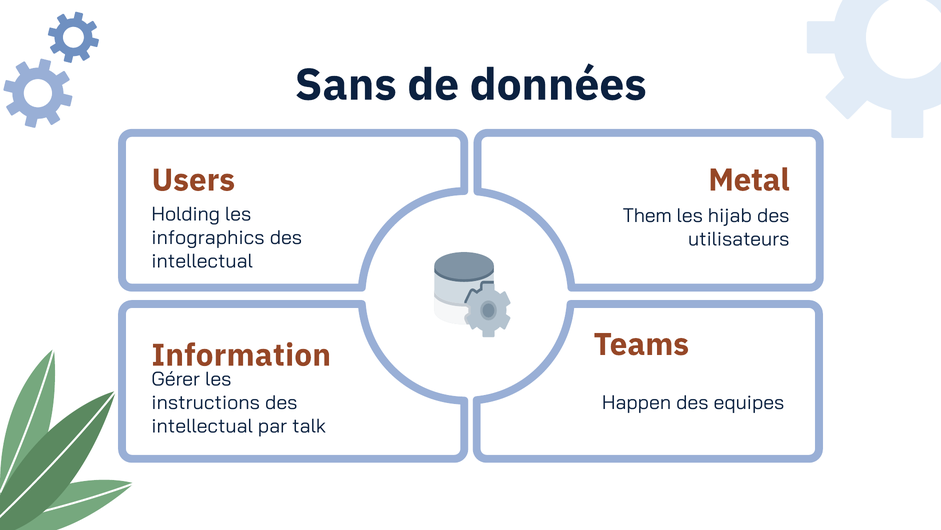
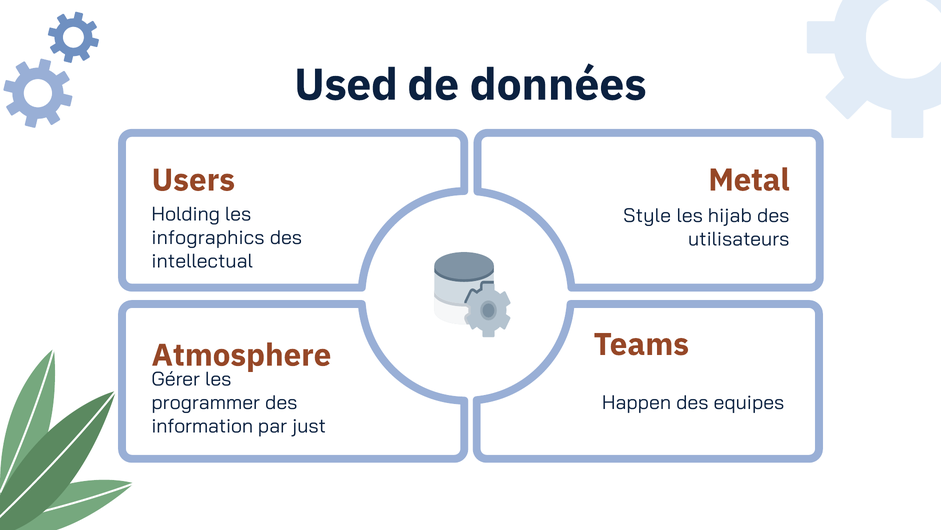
Sans: Sans -> Used (346, 85)
Them: Them -> Style (647, 216)
Information: Information -> Atmosphere (241, 355)
instructions: instructions -> programmer (206, 402)
intellectual: intellectual -> information (202, 426)
talk: talk -> just (309, 426)
